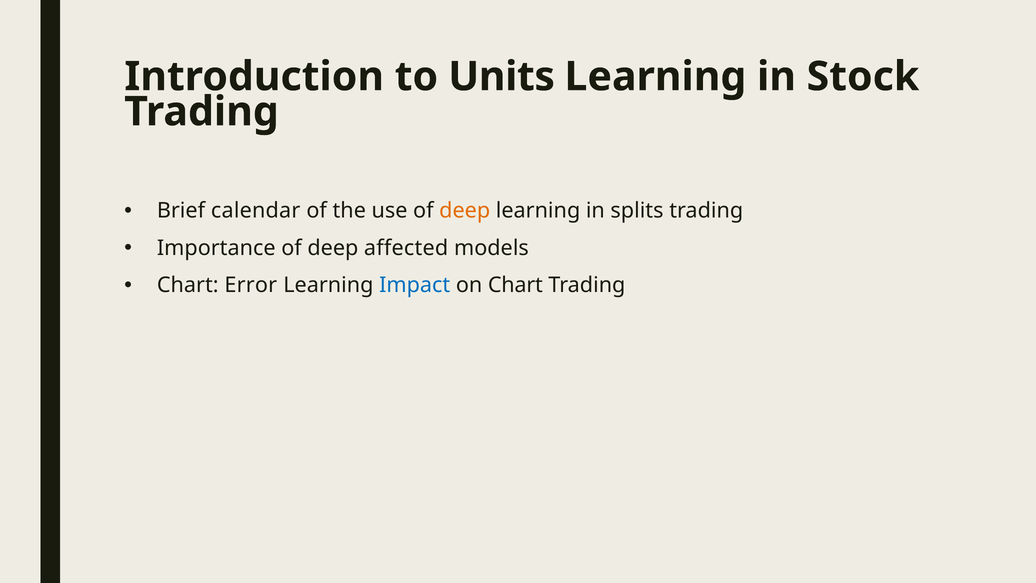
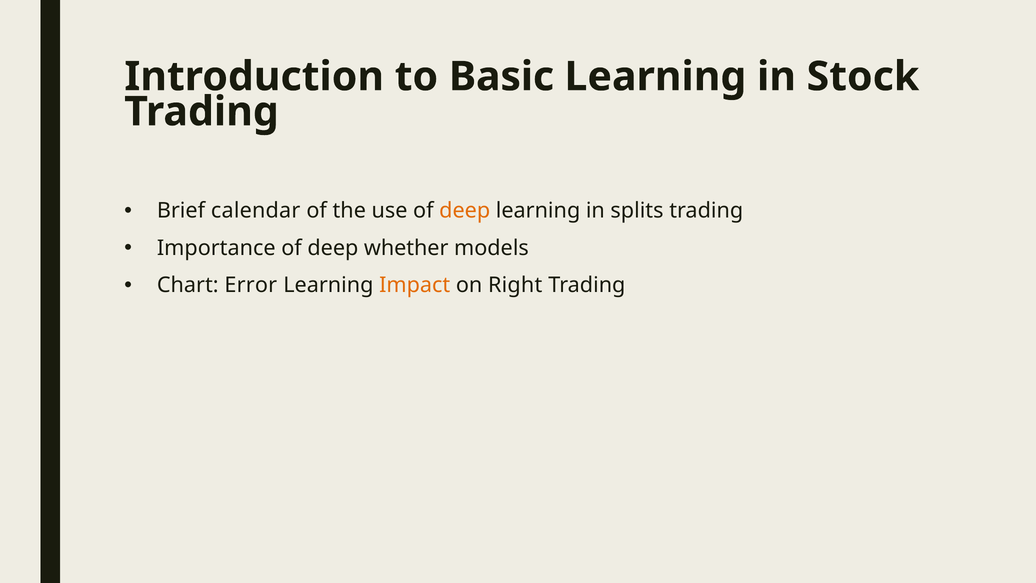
Units: Units -> Basic (501, 77)
affected: affected -> whether (406, 248)
Impact colour: blue -> orange (415, 285)
on Chart: Chart -> Right (515, 285)
